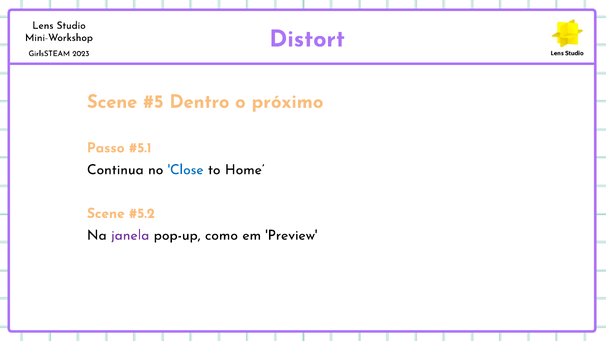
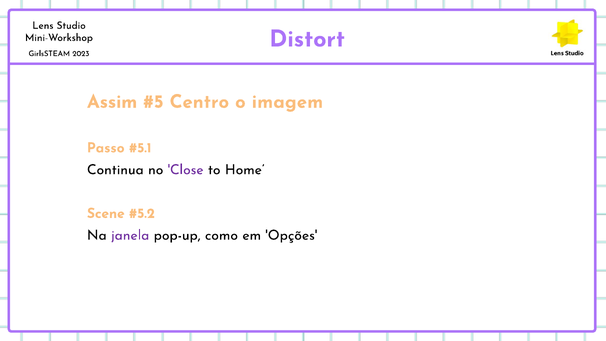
Scene: Scene -> Assim (112, 102)
Dentro: Dentro -> Centro (199, 102)
próximo: próximo -> imagem (287, 102)
Close colour: blue -> purple (186, 170)
Preview: Preview -> Opções (291, 235)
